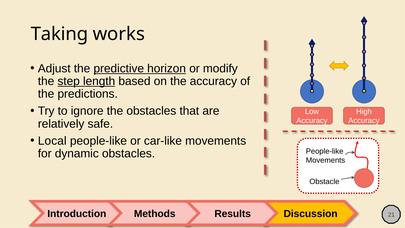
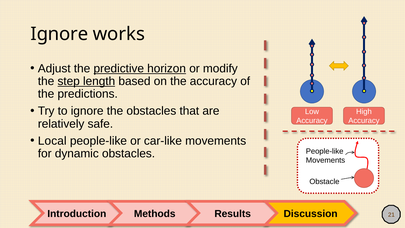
Taking: Taking -> Ignore (59, 34)
